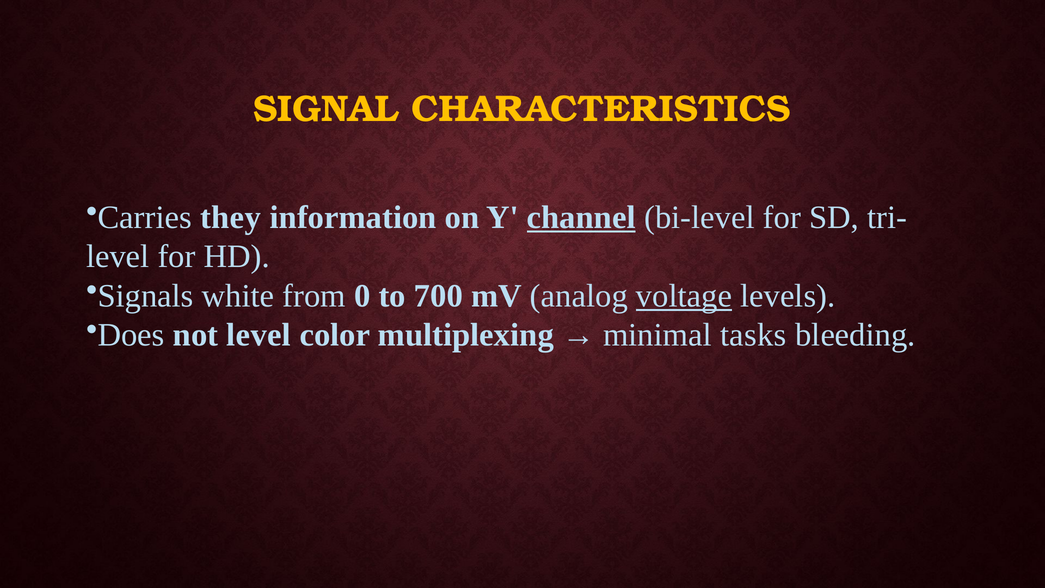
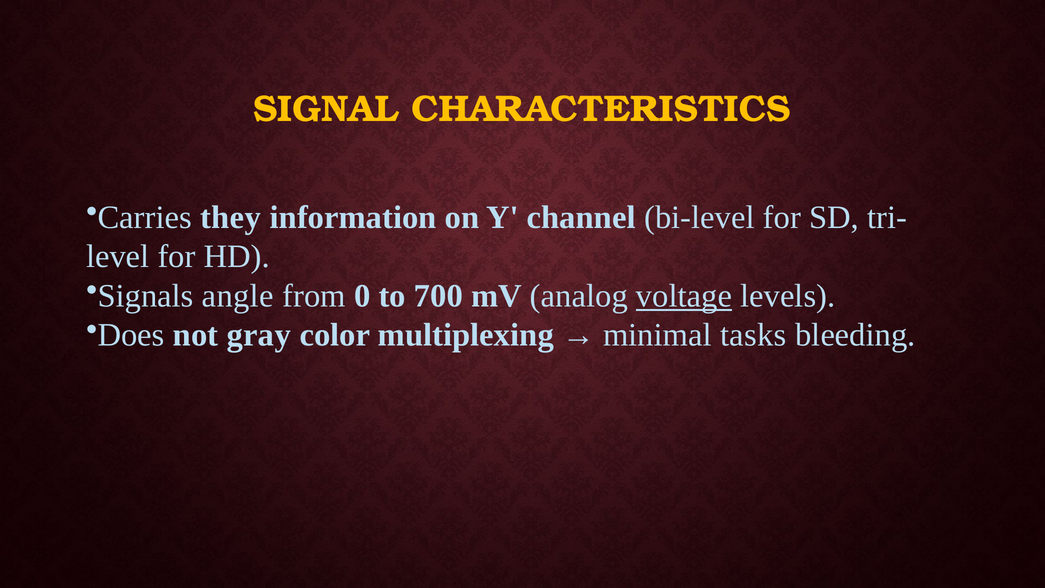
channel underline: present -> none (581, 217)
white: white -> angle (238, 296)
not level: level -> gray (259, 335)
